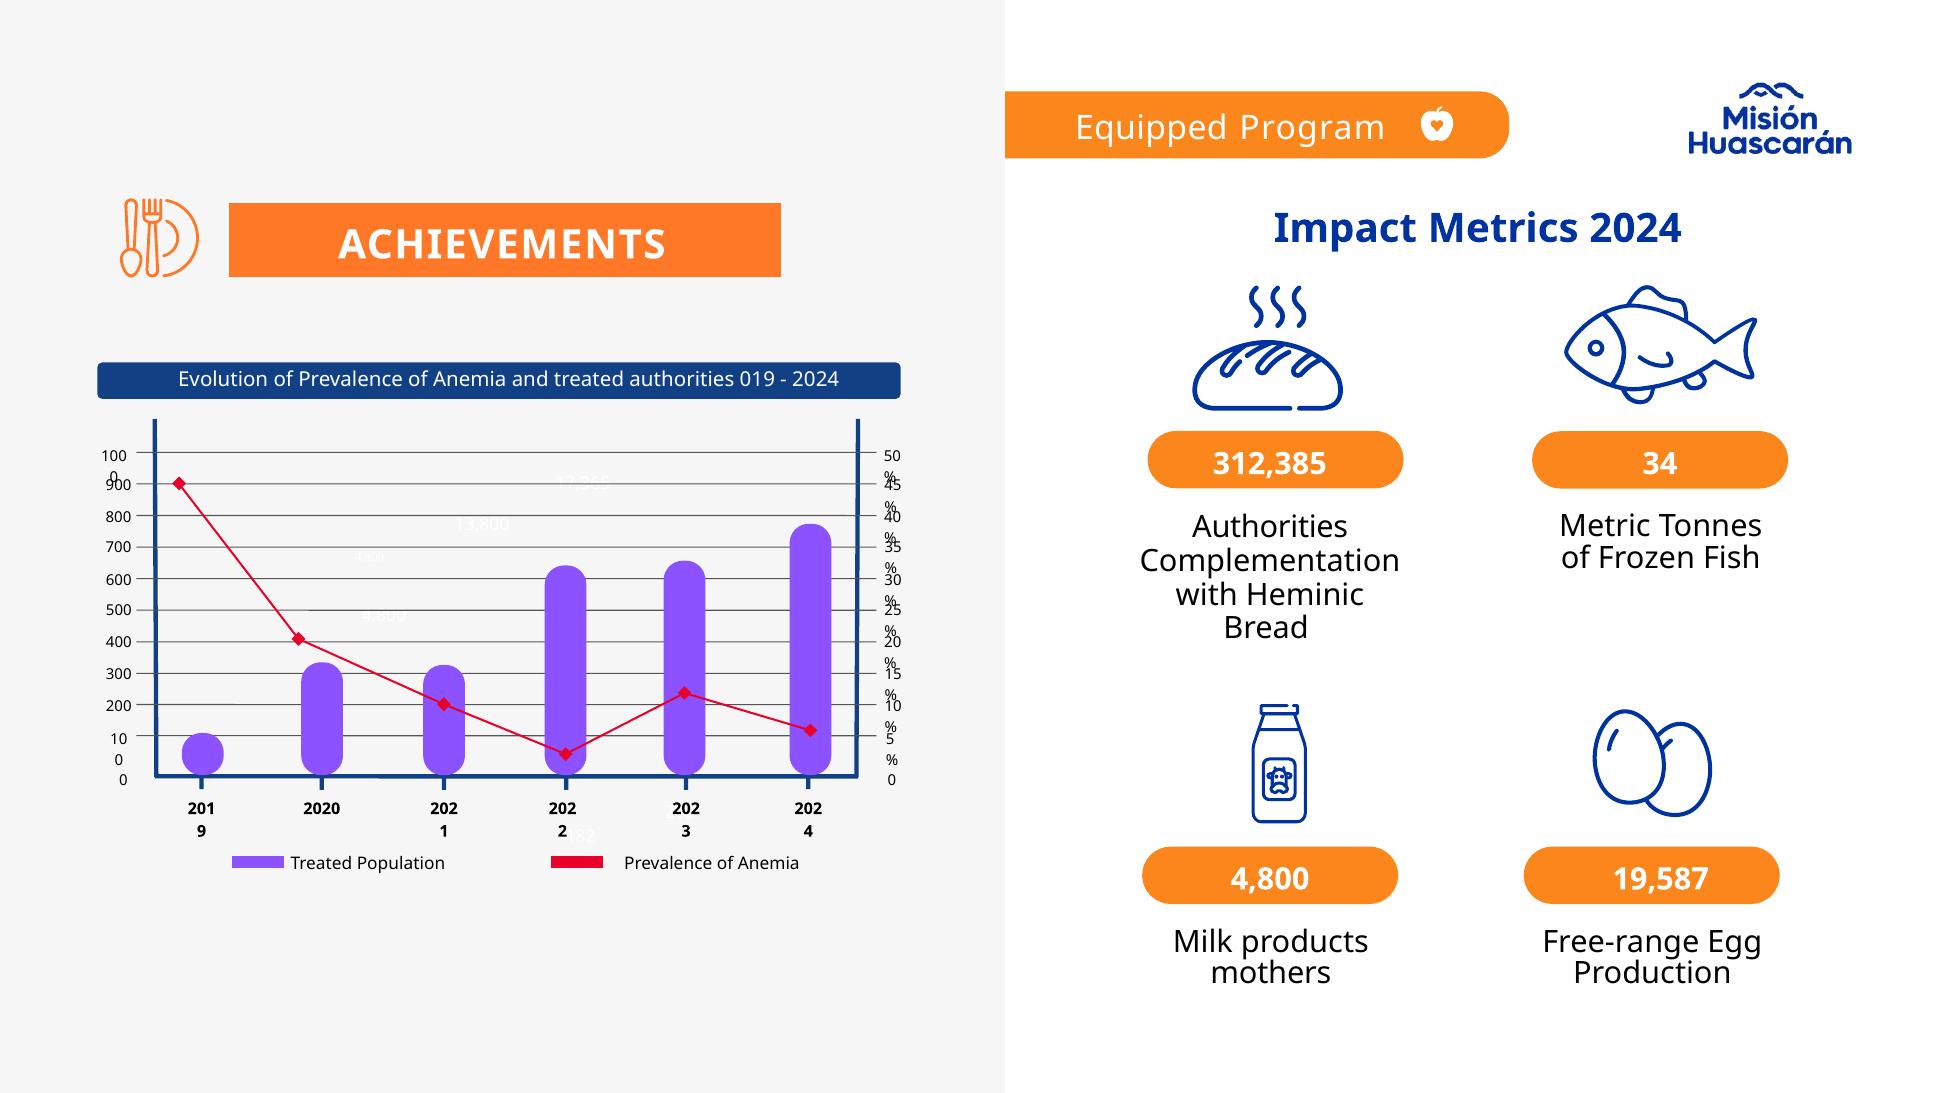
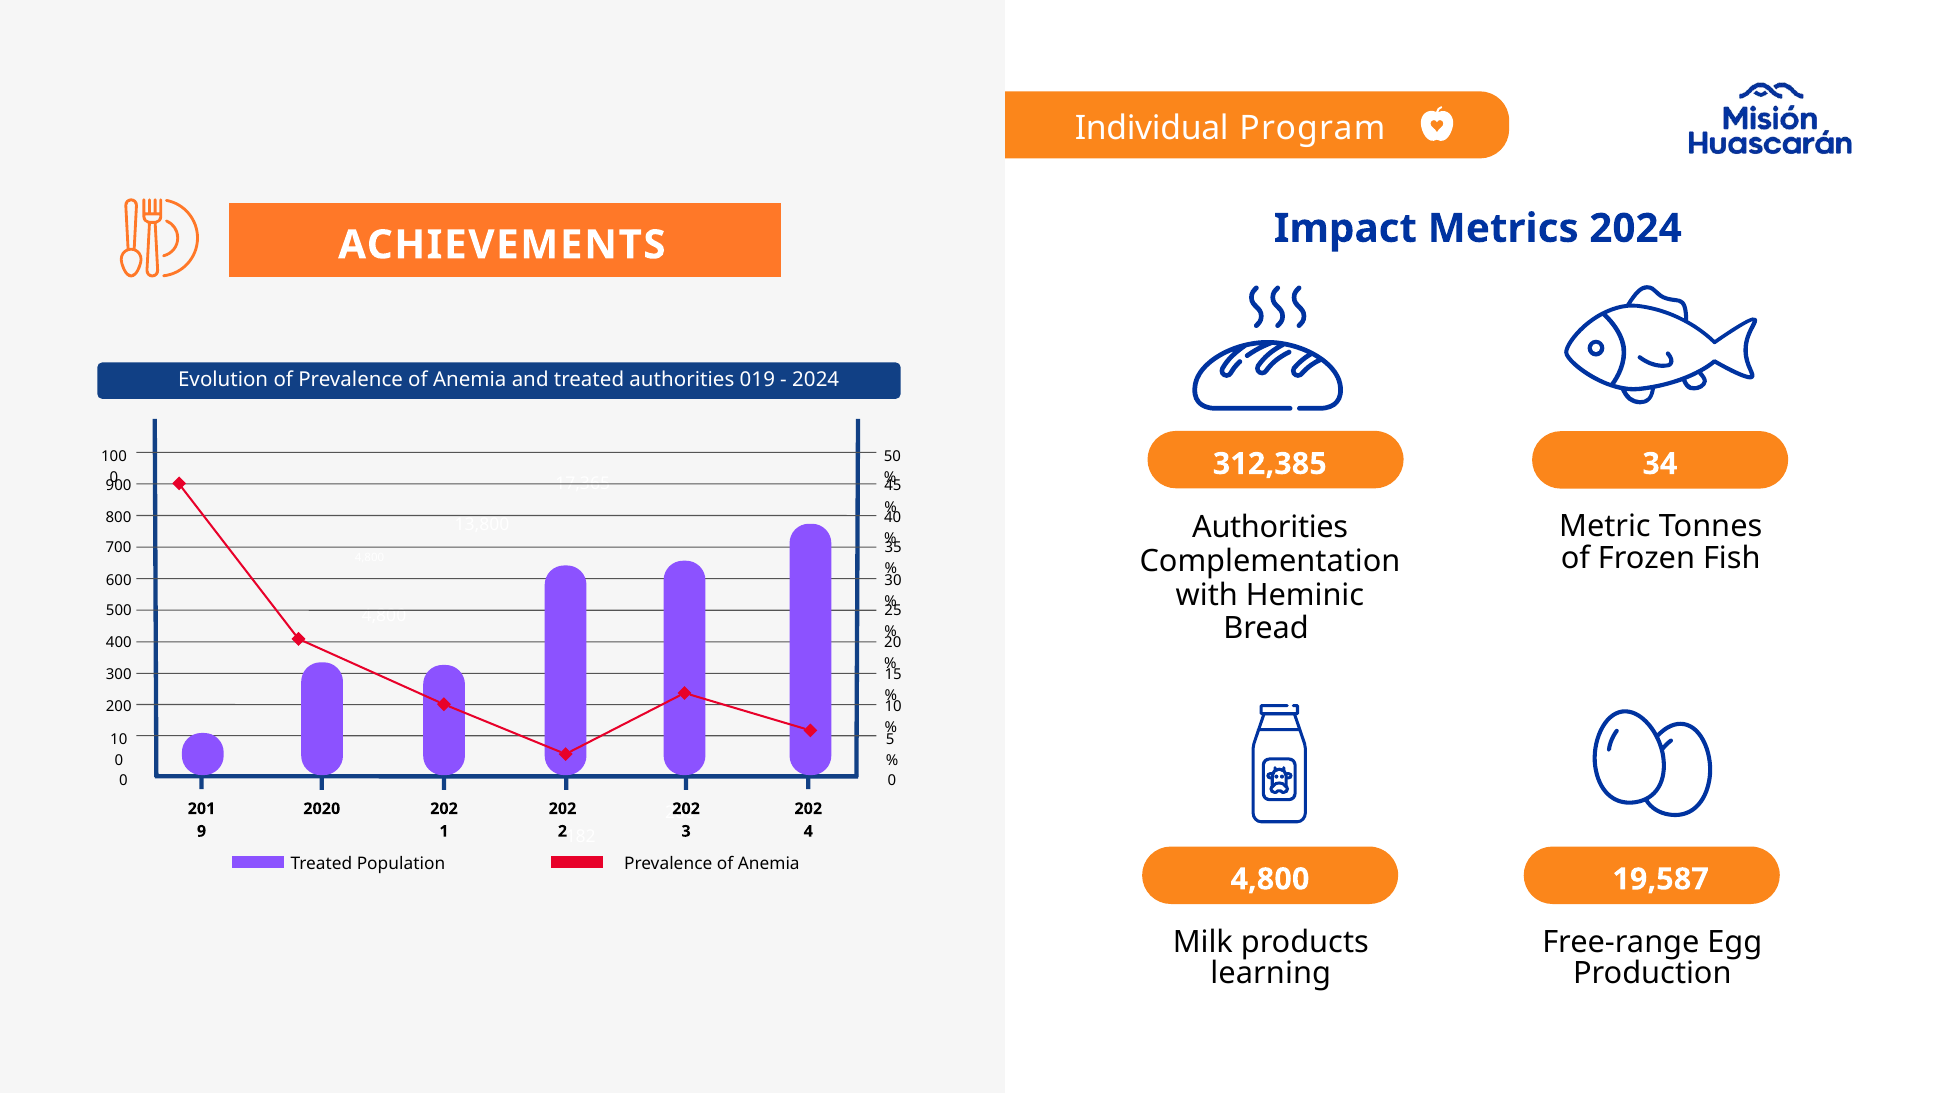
Equipped: Equipped -> Individual (1152, 128)
mothers: mothers -> learning (1271, 973)
